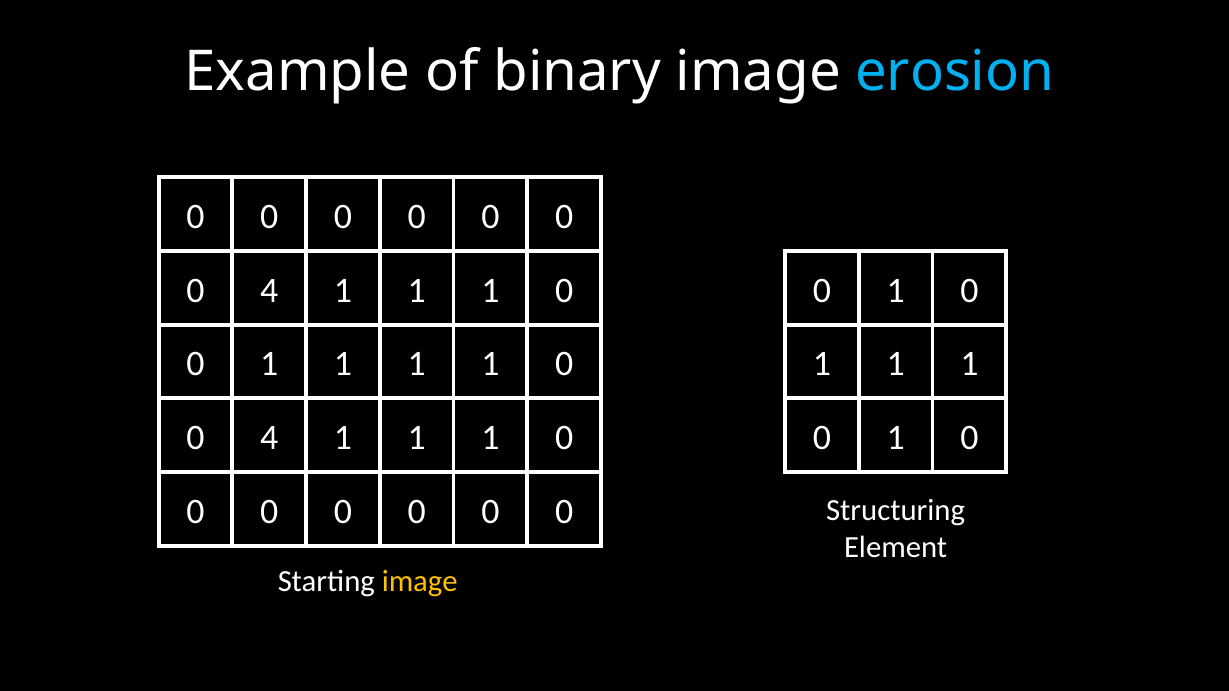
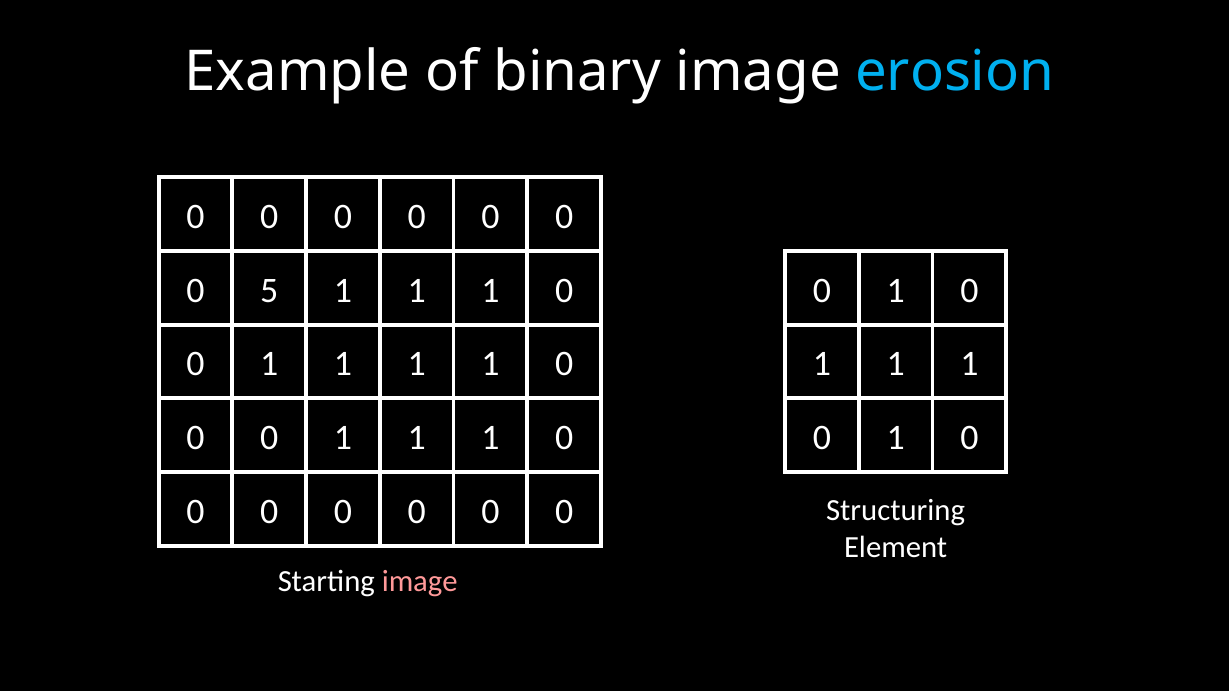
4: 4 -> 5 (269, 290)
4: 4 -> 0 (269, 438)
image colour: yellow -> pink (420, 581)
